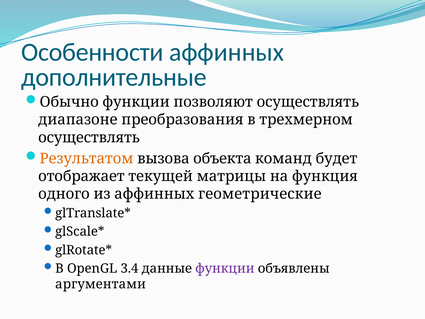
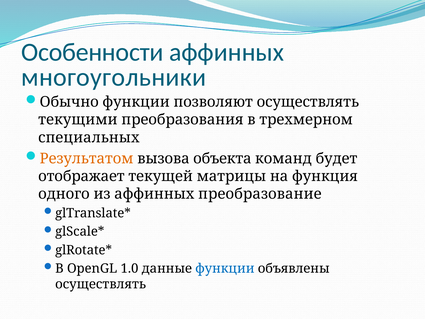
дополнительные: дополнительные -> многоугольники (114, 77)
диапазоне: диапазоне -> текущими (78, 120)
осуществлять: осуществлять -> специальных (89, 137)
геометрические: геометрические -> преобразование (260, 194)
3.4: 3.4 -> 1.0 (129, 268)
функции colour: purple -> blue (225, 268)
аргументами: аргументами -> осуществлять (101, 284)
